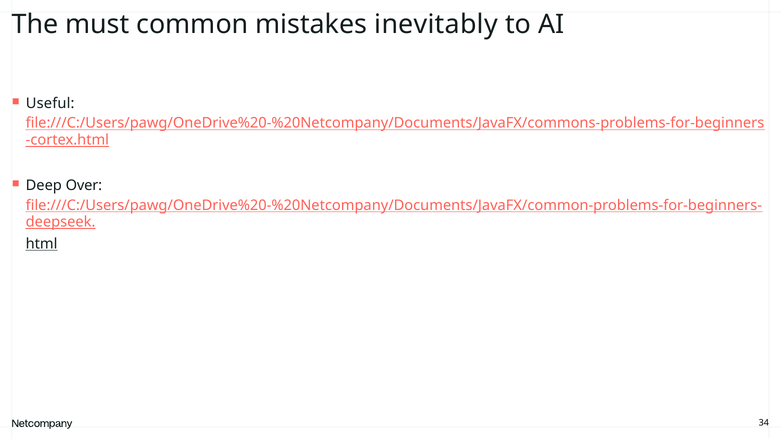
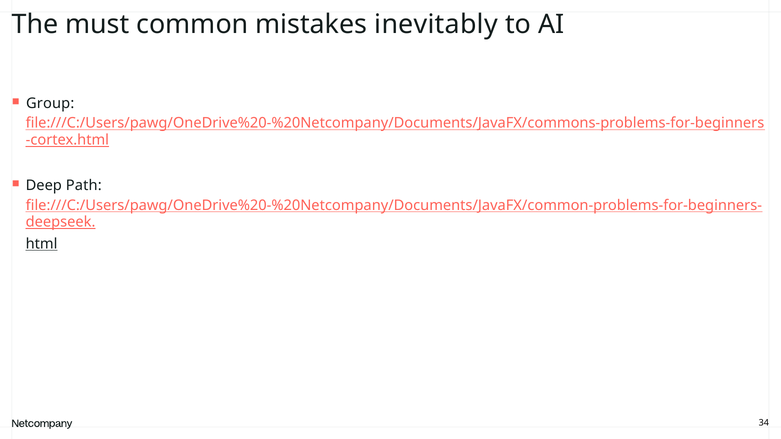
Useful: Useful -> Group (50, 104)
Over: Over -> Path (84, 186)
